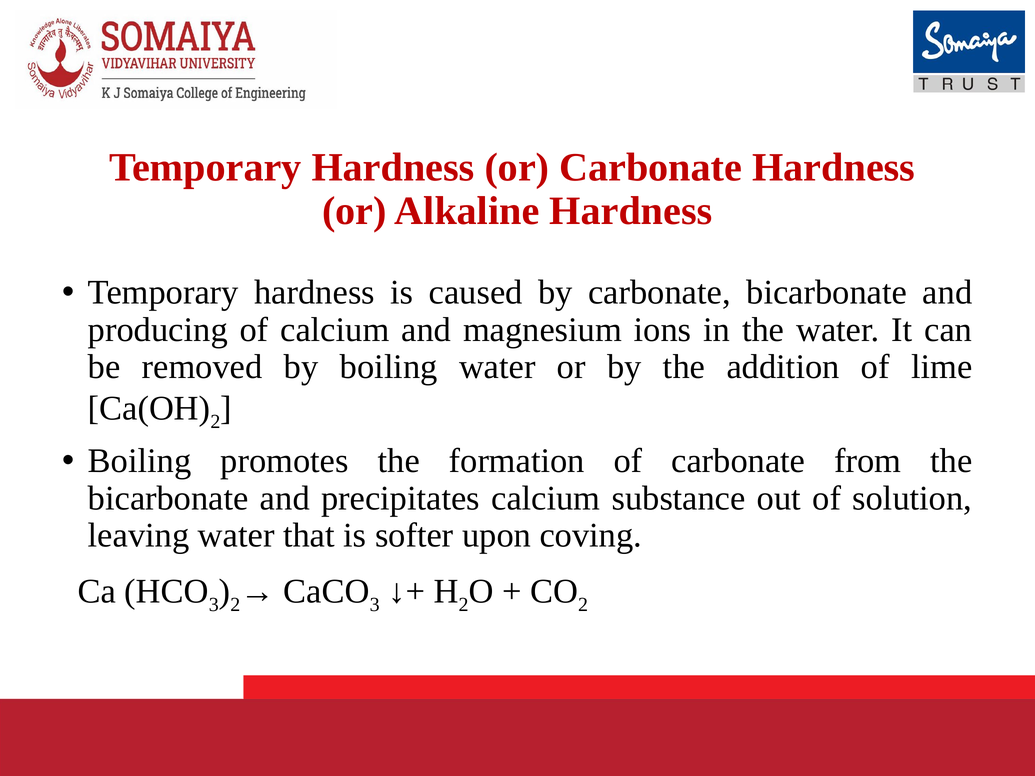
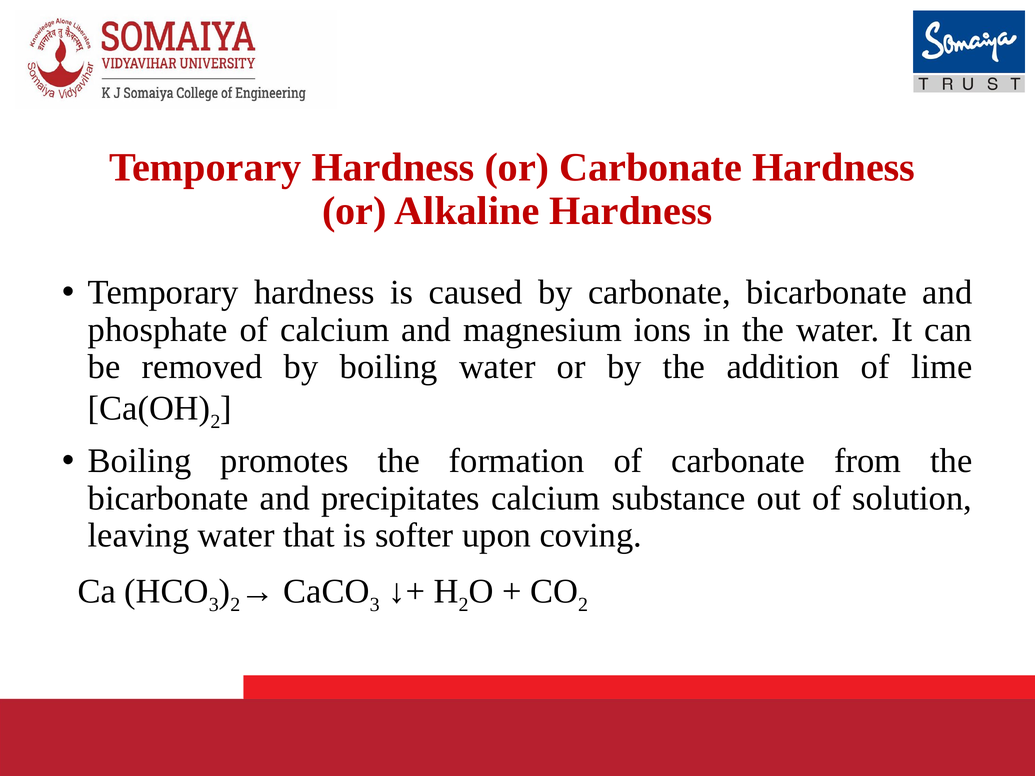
producing: producing -> phosphate (158, 330)
